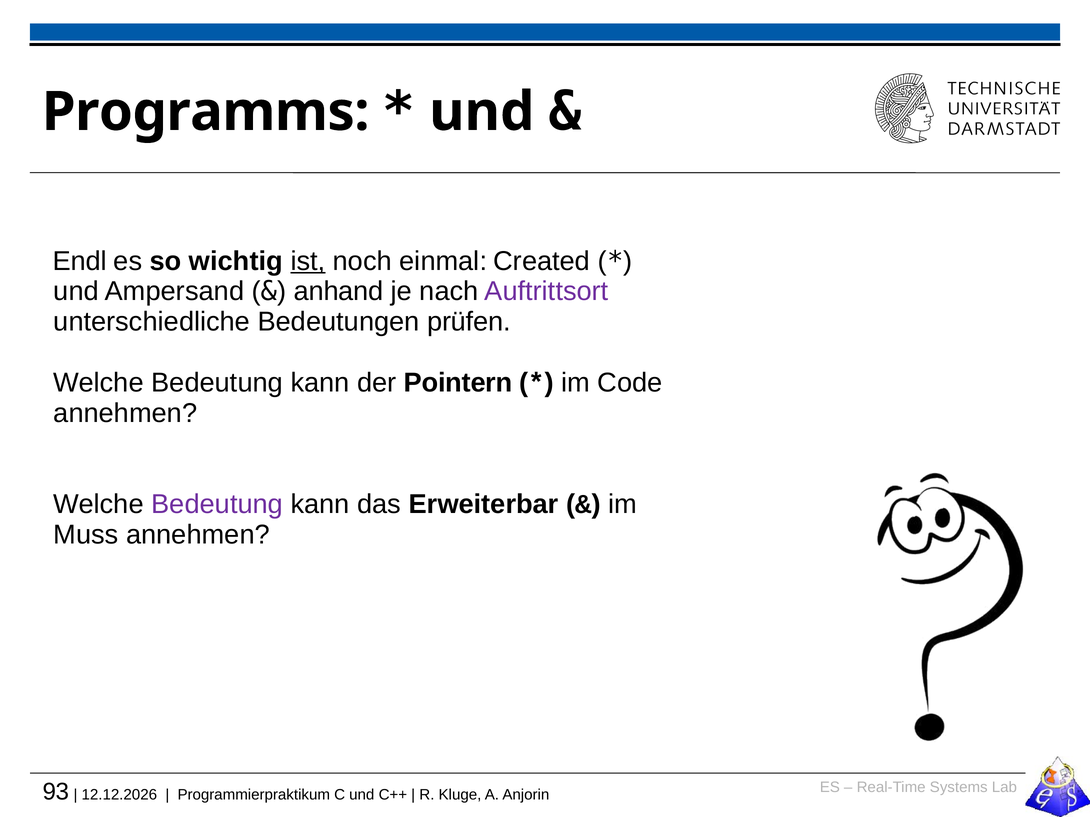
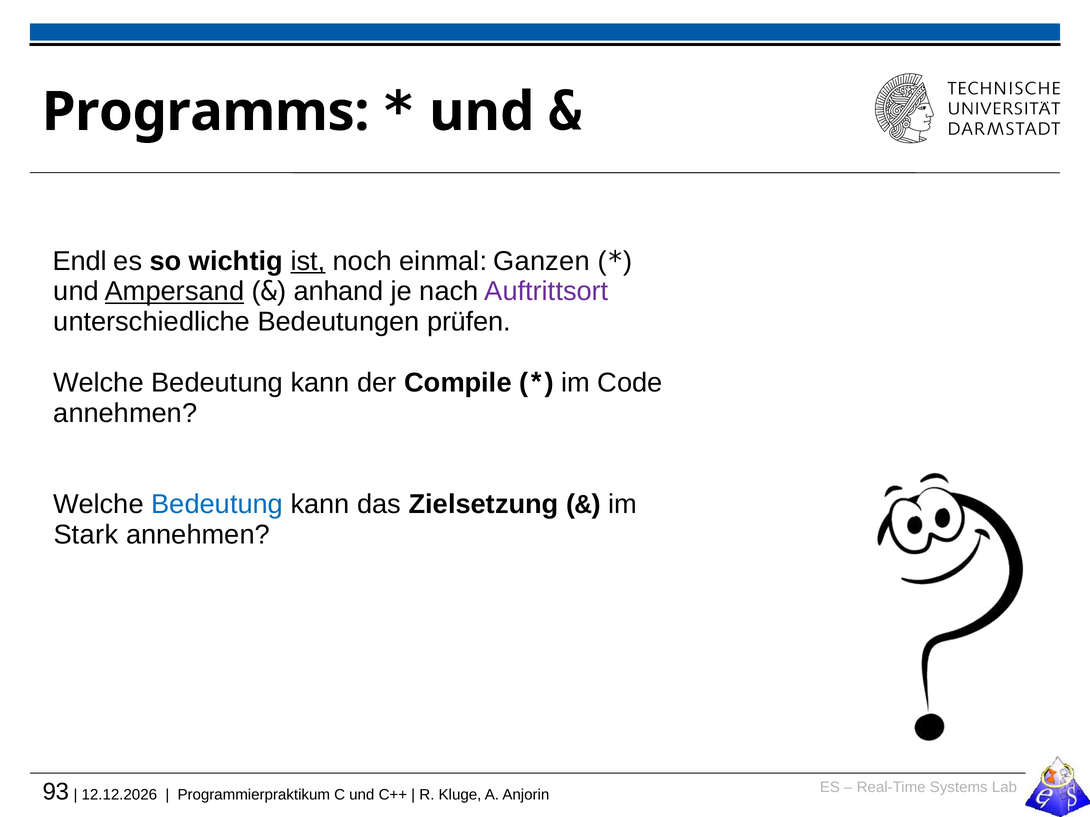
Created: Created -> Ganzen (542, 261)
Ampersand underline: none -> present (174, 292)
Pointern: Pointern -> Compile (458, 383)
Bedeutung colour: purple -> blue (217, 504)
Erweiterbar: Erweiterbar -> Zielsetzung (484, 504)
Muss: Muss -> Stark (86, 535)
